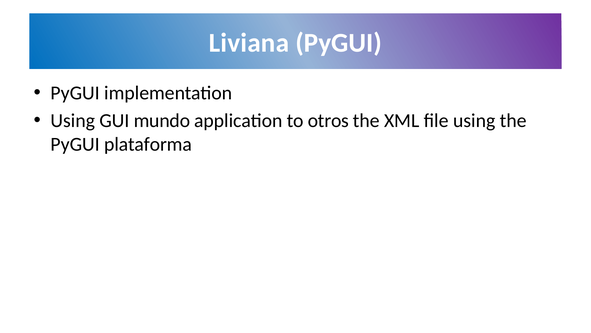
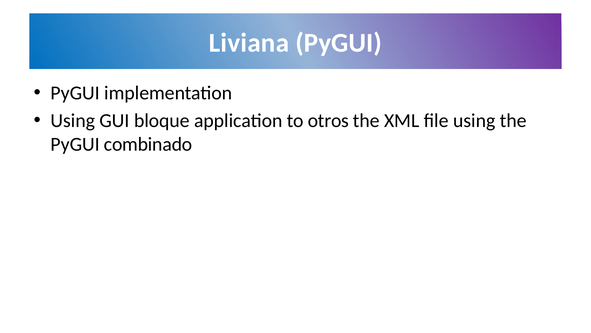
mundo: mundo -> bloque (162, 121)
plataforma: plataforma -> combinado (148, 144)
